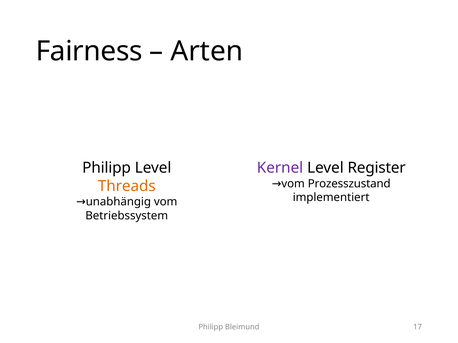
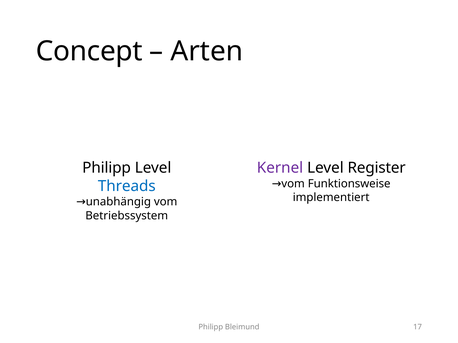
Fairness: Fairness -> Concept (89, 51)
Prozesszustand: Prozesszustand -> Funktionsweise (349, 184)
Threads colour: orange -> blue (127, 186)
